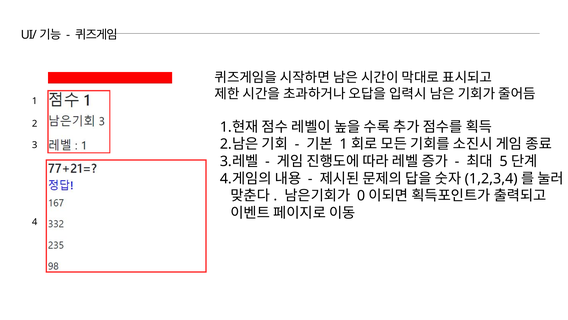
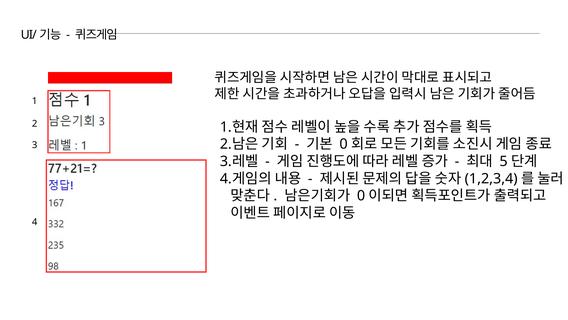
1: 1 -> 0 (344, 144)
